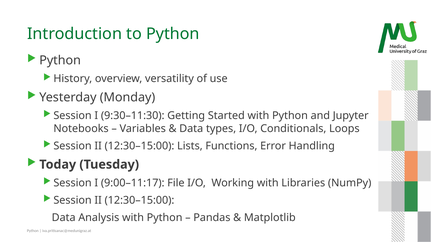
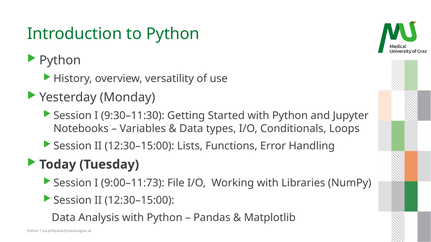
9:00–11:17: 9:00–11:17 -> 9:00–11:73 (133, 183)
